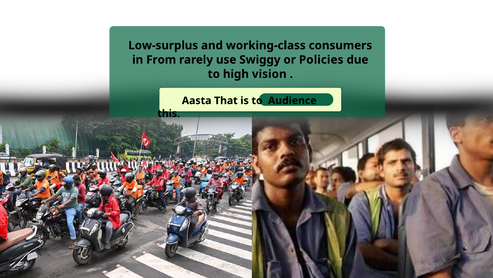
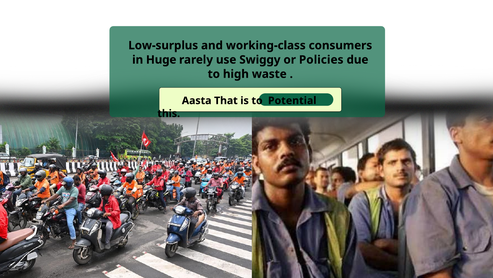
From: From -> Huge (161, 60)
vision: vision -> waste (269, 74)
Audience: Audience -> Potential (292, 100)
